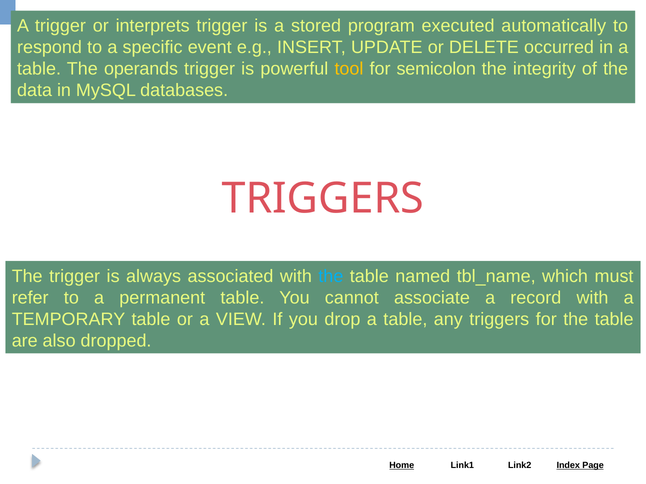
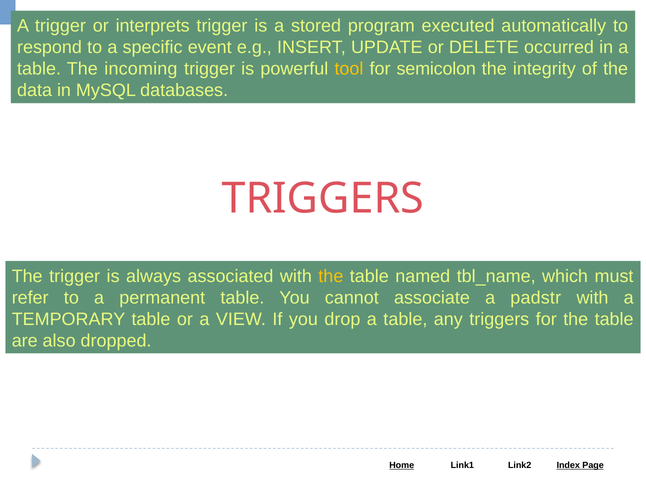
operands: operands -> incoming (141, 69)
the colour: light blue -> yellow (331, 276)
record: record -> padstr (536, 298)
